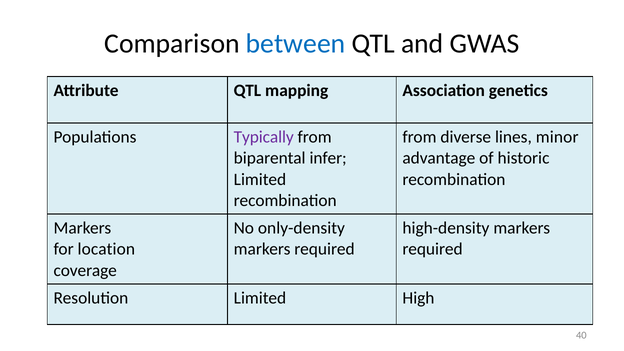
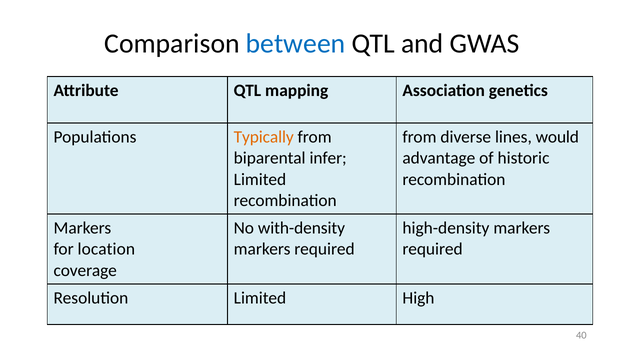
Typically colour: purple -> orange (264, 137)
minor: minor -> would (557, 137)
only-density: only-density -> with-density (301, 228)
